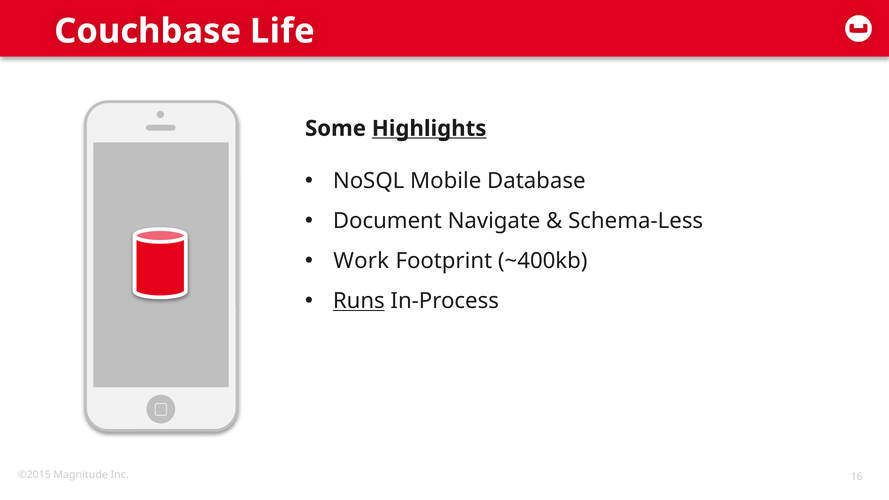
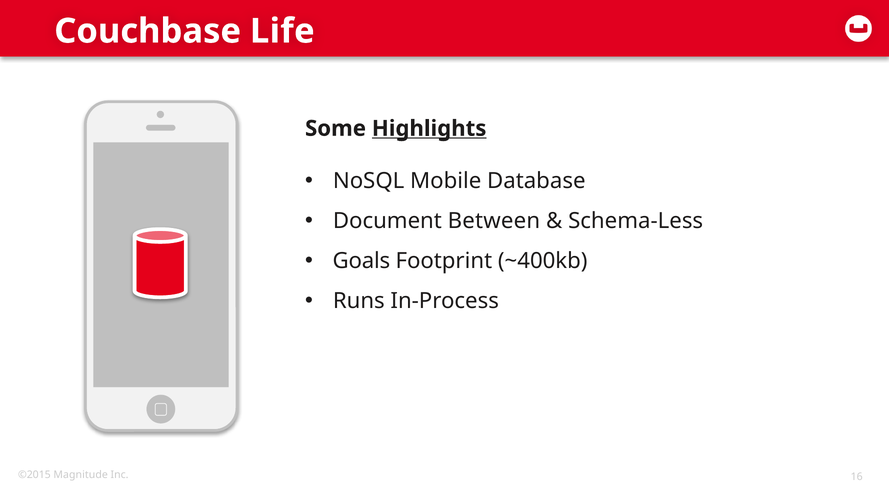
Navigate: Navigate -> Between (494, 221)
Work: Work -> Goals (361, 261)
Runs underline: present -> none (359, 301)
